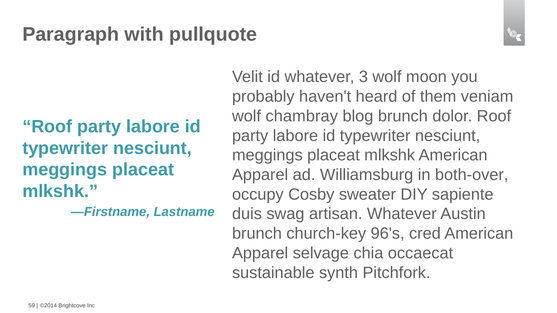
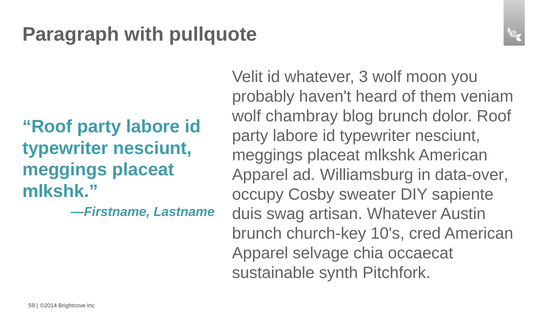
both-over: both-over -> data-over (472, 175)
96's: 96's -> 10's (388, 234)
